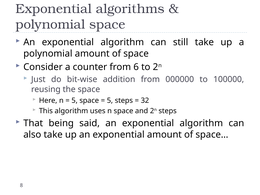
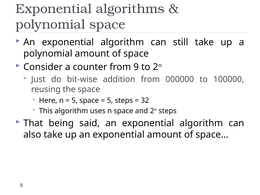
6: 6 -> 9 (136, 67)
